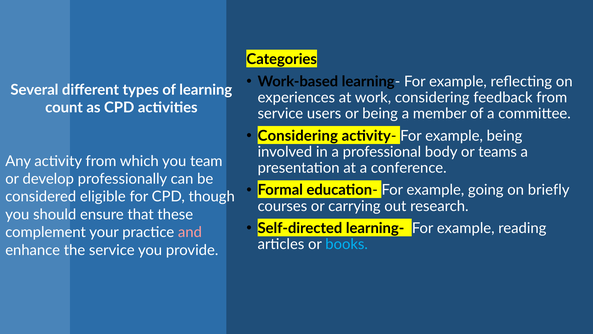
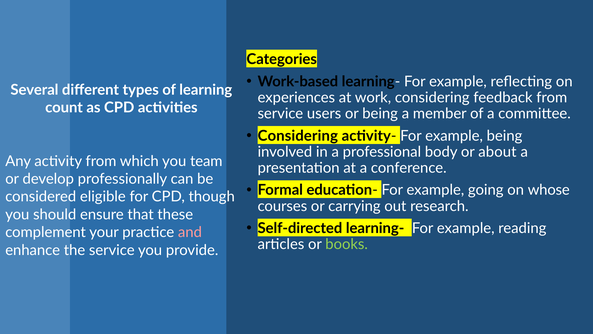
teams: teams -> about (497, 152)
briefly: briefly -> whose (549, 190)
books colour: light blue -> light green (347, 244)
